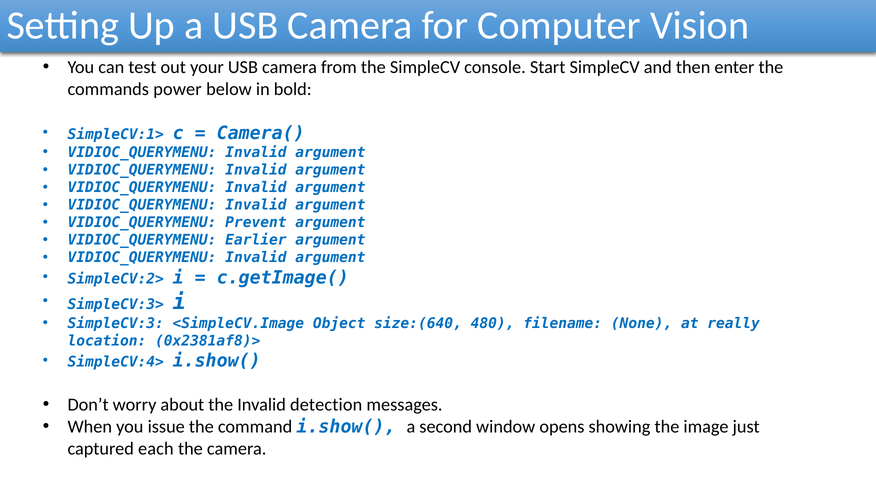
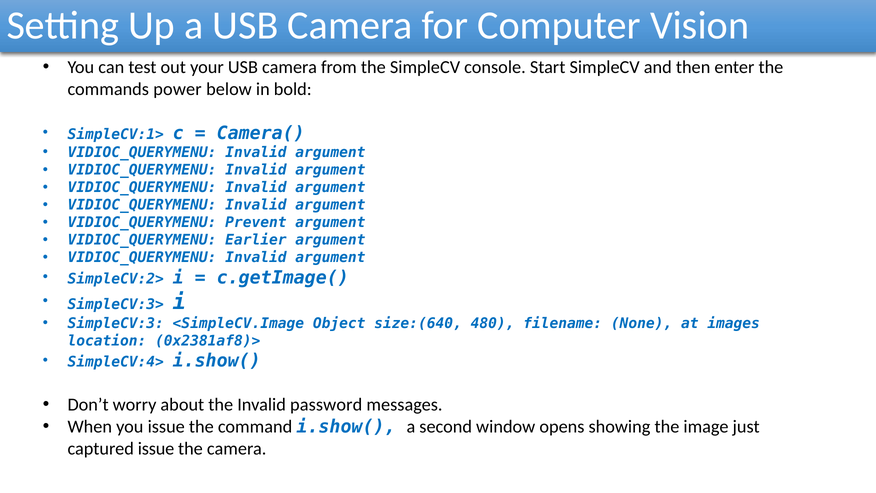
really: really -> images (734, 323)
detection: detection -> password (326, 405)
captured each: each -> issue (156, 448)
